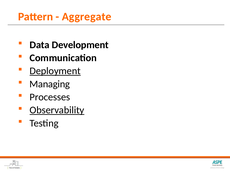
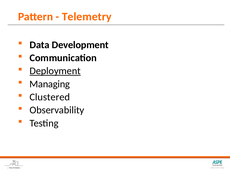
Aggregate: Aggregate -> Telemetry (87, 17)
Processes: Processes -> Clustered (50, 97)
Observability underline: present -> none (57, 110)
